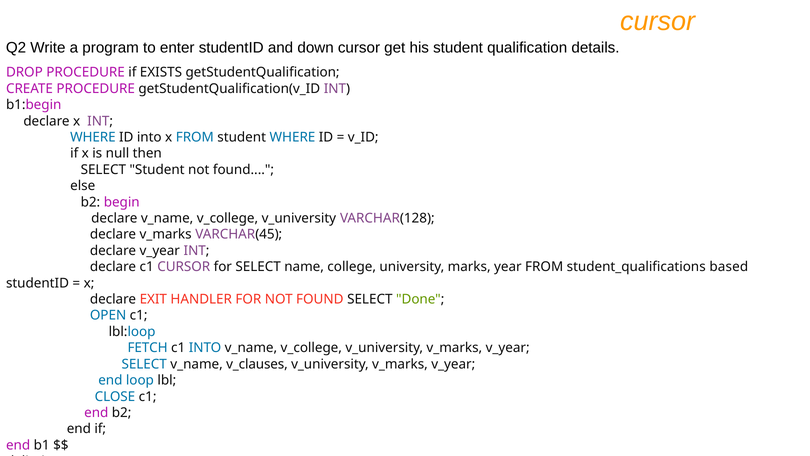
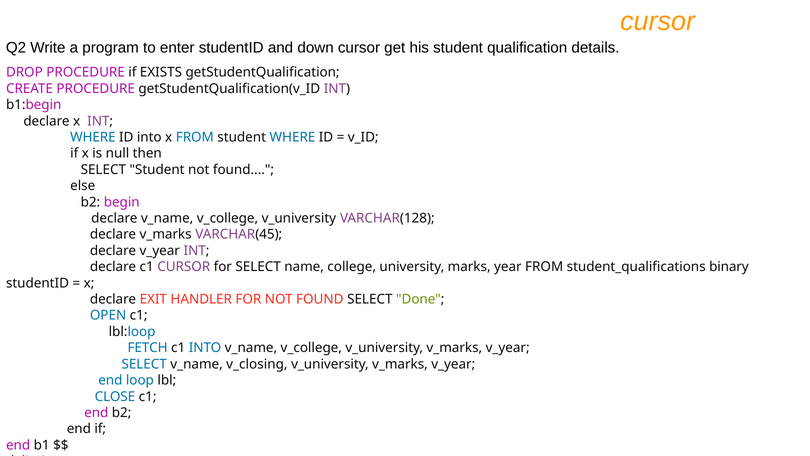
based: based -> binary (729, 267)
v_clauses: v_clauses -> v_closing (257, 364)
